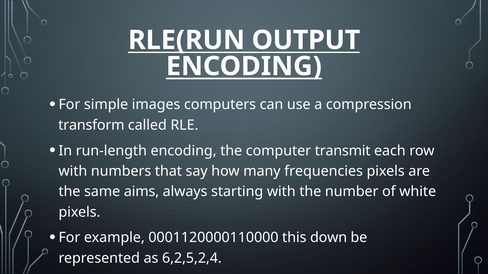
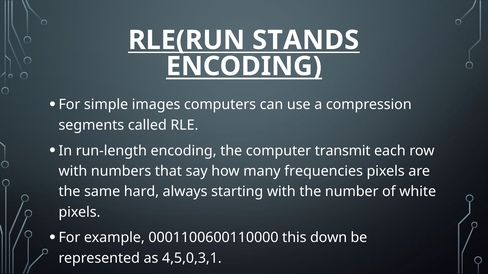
OUTPUT: OUTPUT -> STANDS (306, 40)
transform: transform -> segments (91, 125)
aims: aims -> hard (141, 192)
0001120000110000: 0001120000110000 -> 0001100600110000 (213, 238)
6,2,5,2,4: 6,2,5,2,4 -> 4,5,0,3,1 (192, 259)
